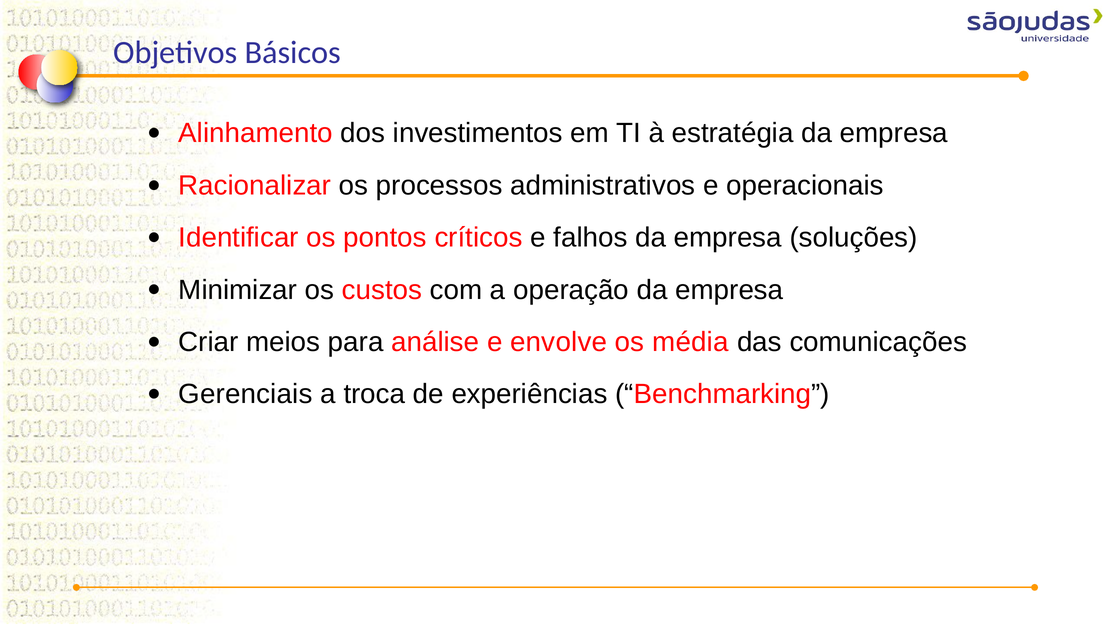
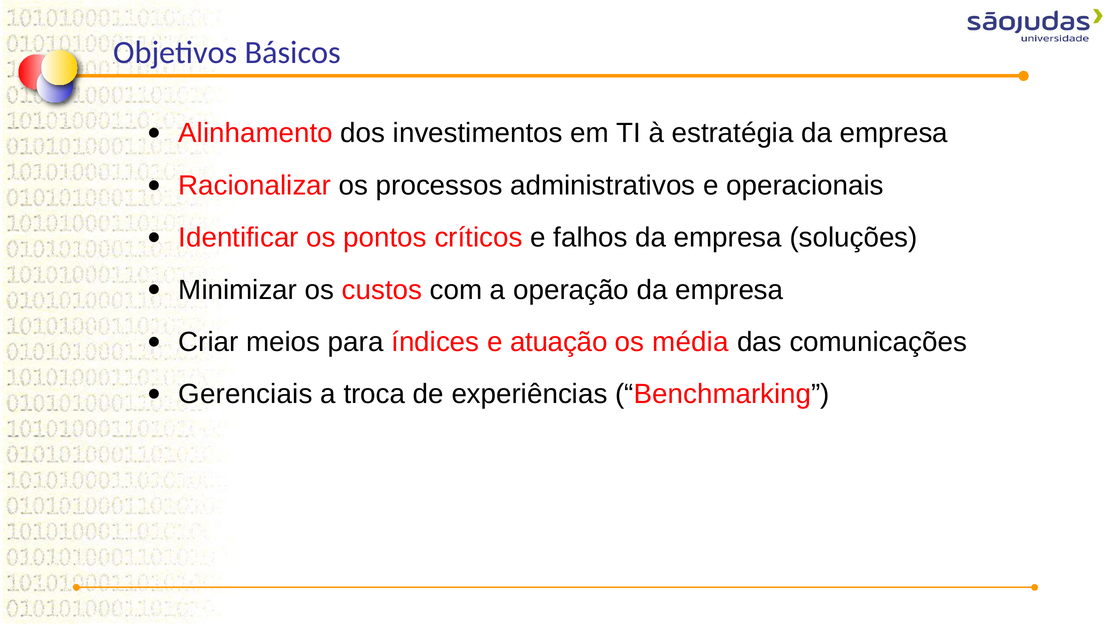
análise: análise -> índices (435, 342)
envolve: envolve -> atuação (559, 342)
